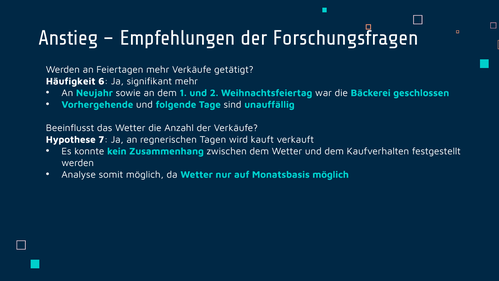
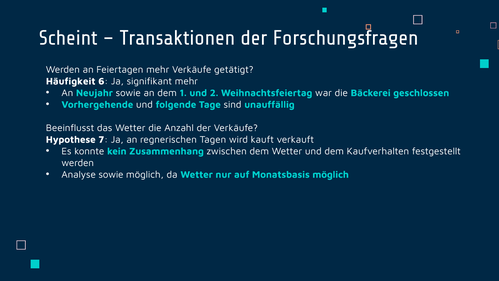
Anstieg: Anstieg -> Scheint (68, 38)
Empfehlungen: Empfehlungen -> Transaktionen (178, 38)
Analyse somit: somit -> sowie (111, 174)
